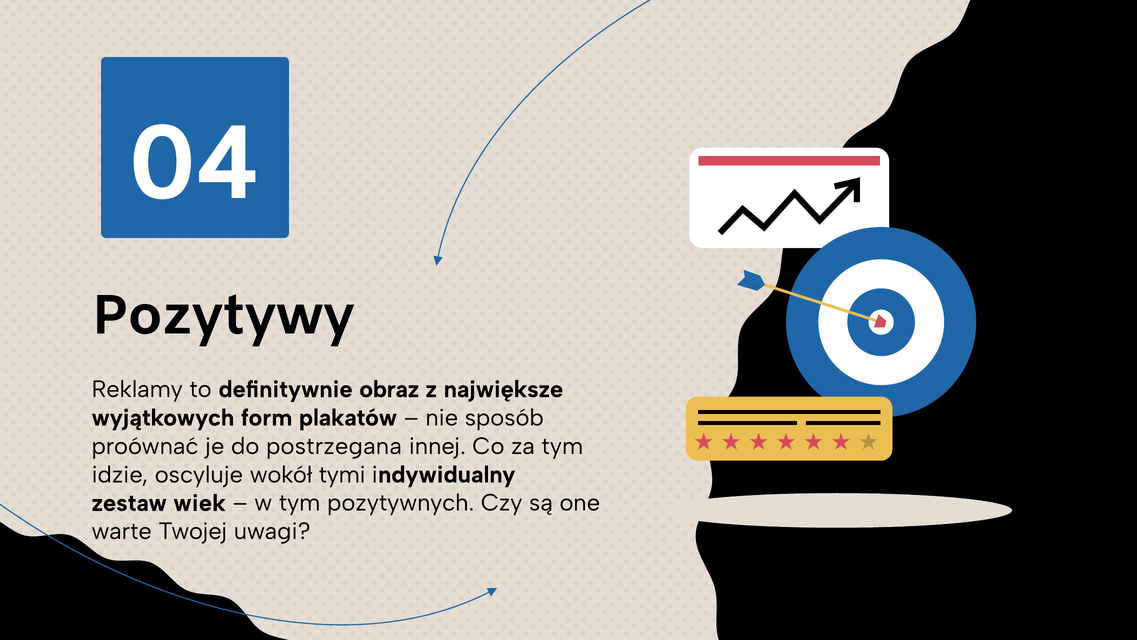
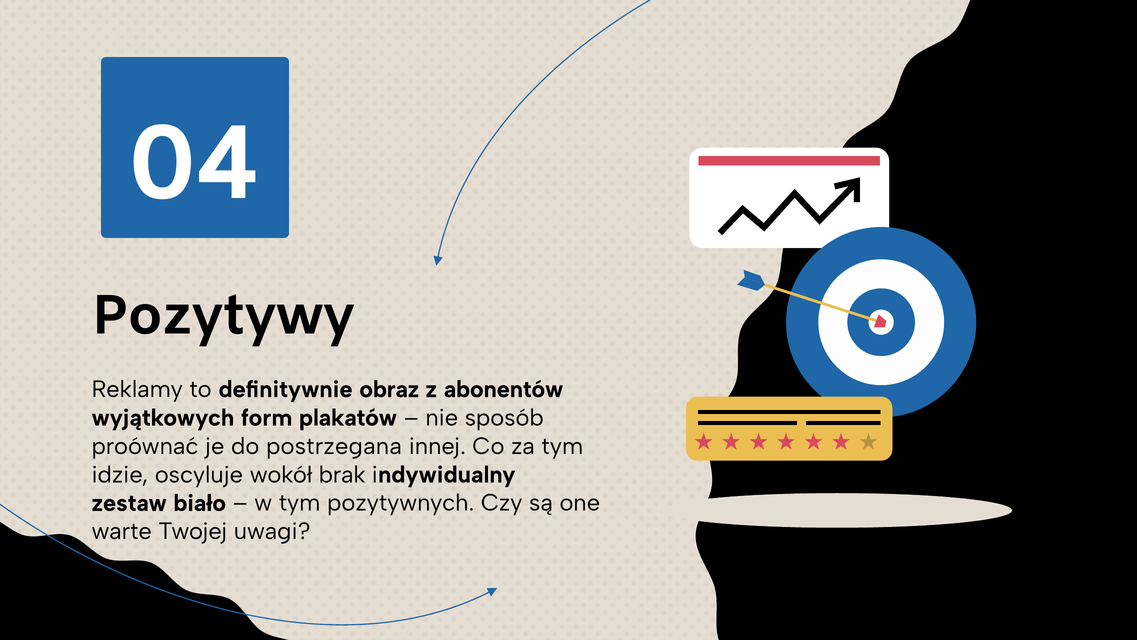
największe: największe -> abonentów (503, 389)
tymi: tymi -> brak (342, 474)
wiek: wiek -> biało (200, 503)
